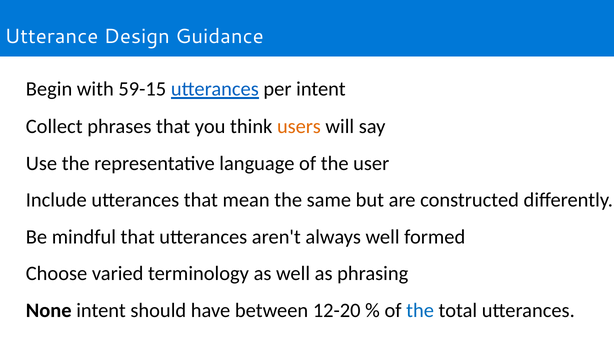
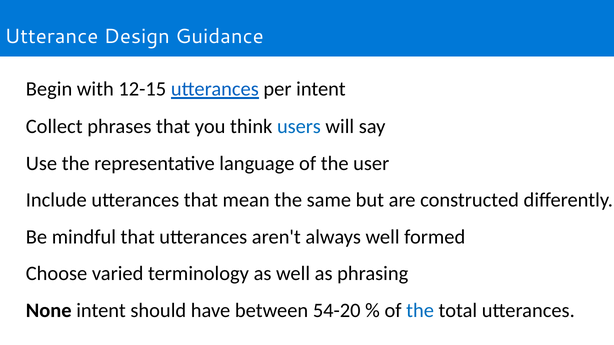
59-15: 59-15 -> 12-15 (142, 89)
users colour: orange -> blue (299, 127)
12-20: 12-20 -> 54-20 (337, 311)
